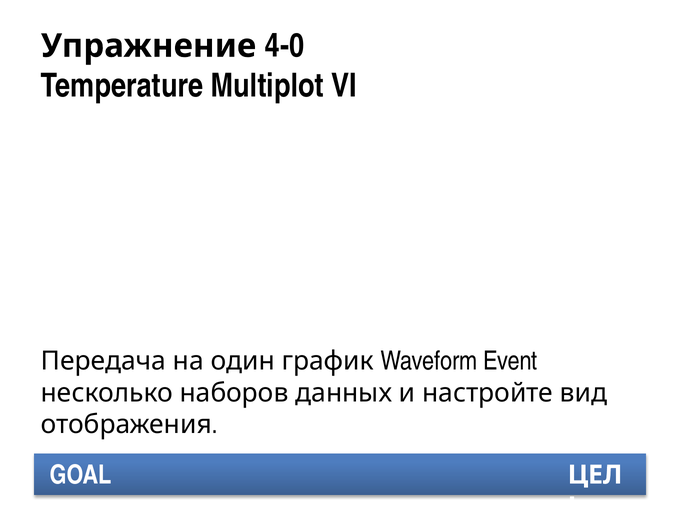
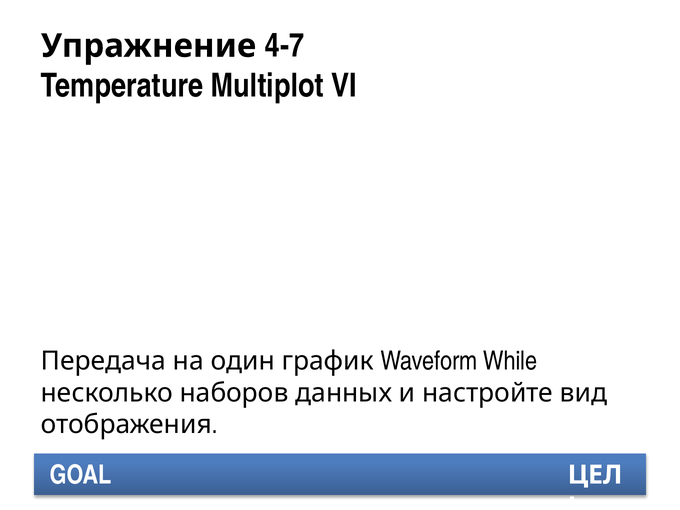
4-0: 4-0 -> 4-7 (285, 46)
Event: Event -> While (510, 361)
